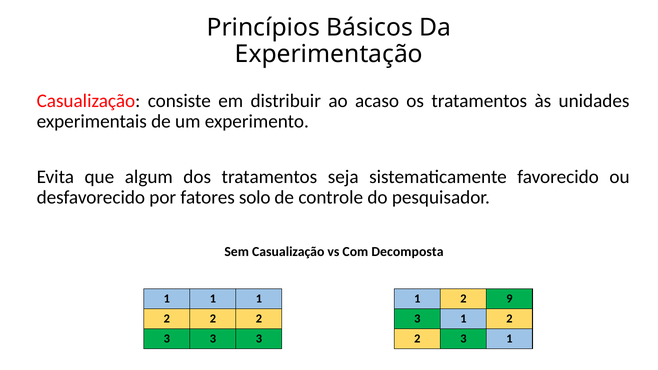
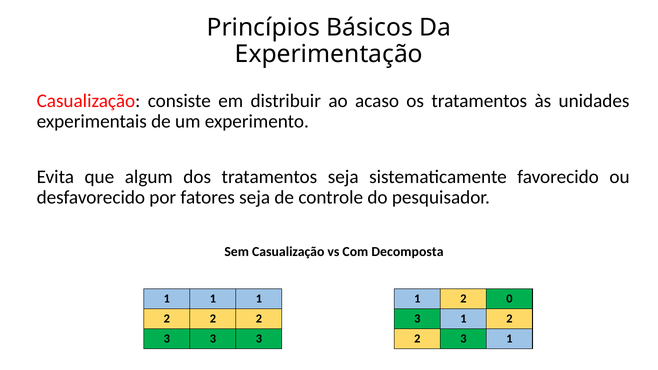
fatores solo: solo -> seja (255, 198)
9: 9 -> 0 (509, 299)
